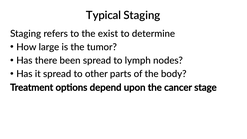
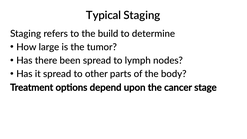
exist: exist -> build (108, 34)
